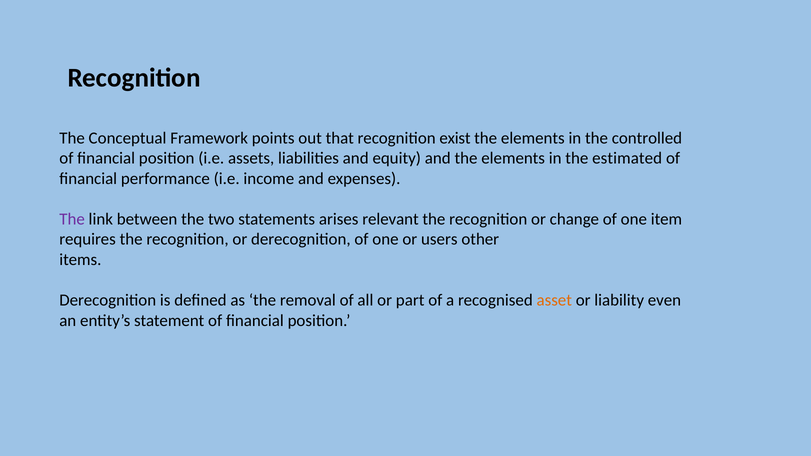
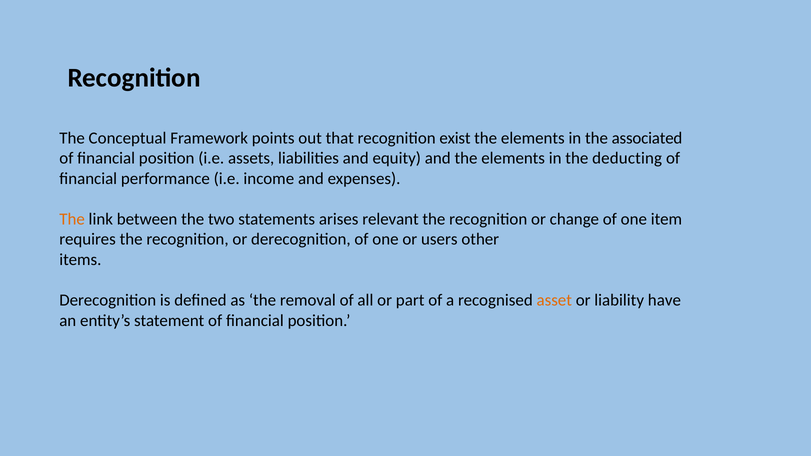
controlled: controlled -> associated (647, 138)
estimated: estimated -> deducting (627, 158)
The colour: purple -> orange (72, 219)
even: even -> have (664, 300)
